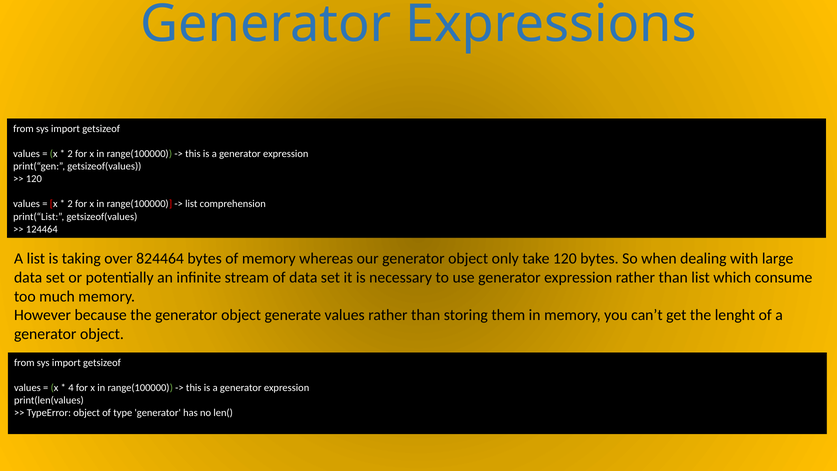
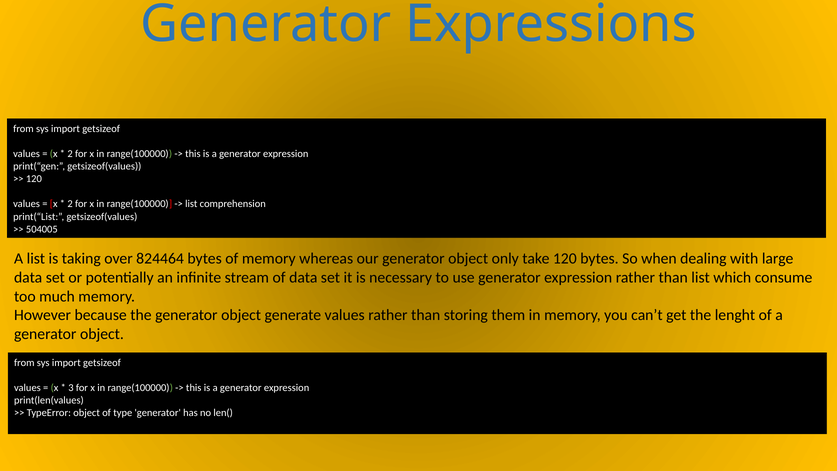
124464: 124464 -> 504005 (42, 229)
4: 4 -> 3 (71, 388)
